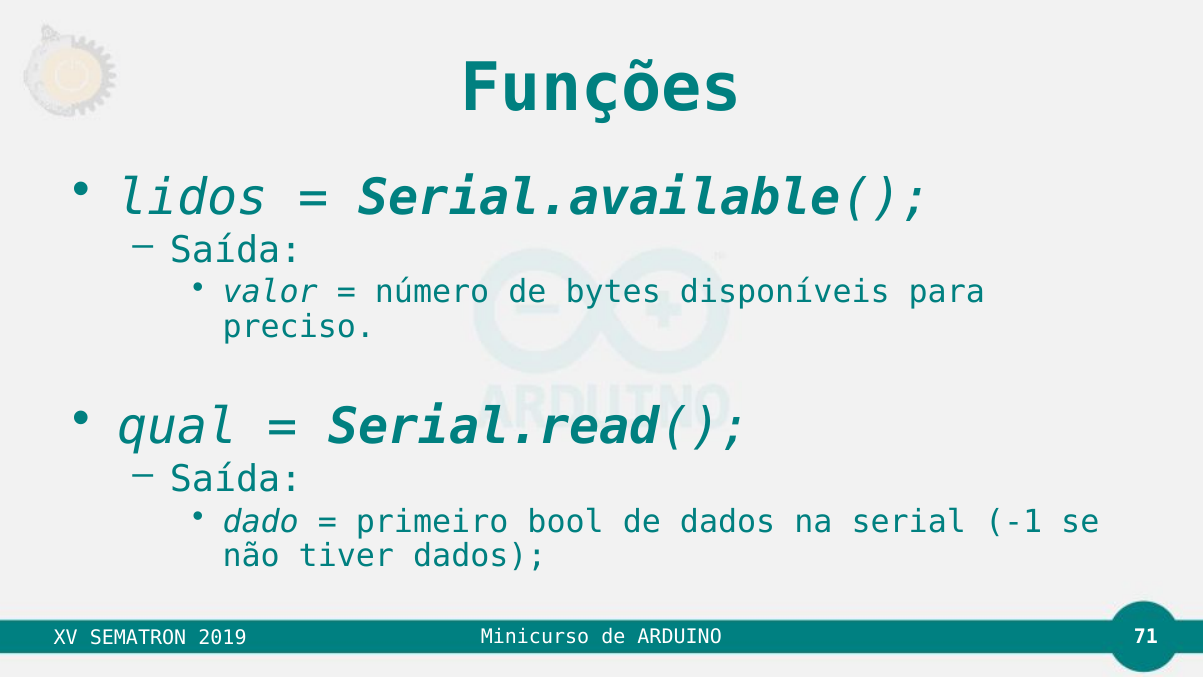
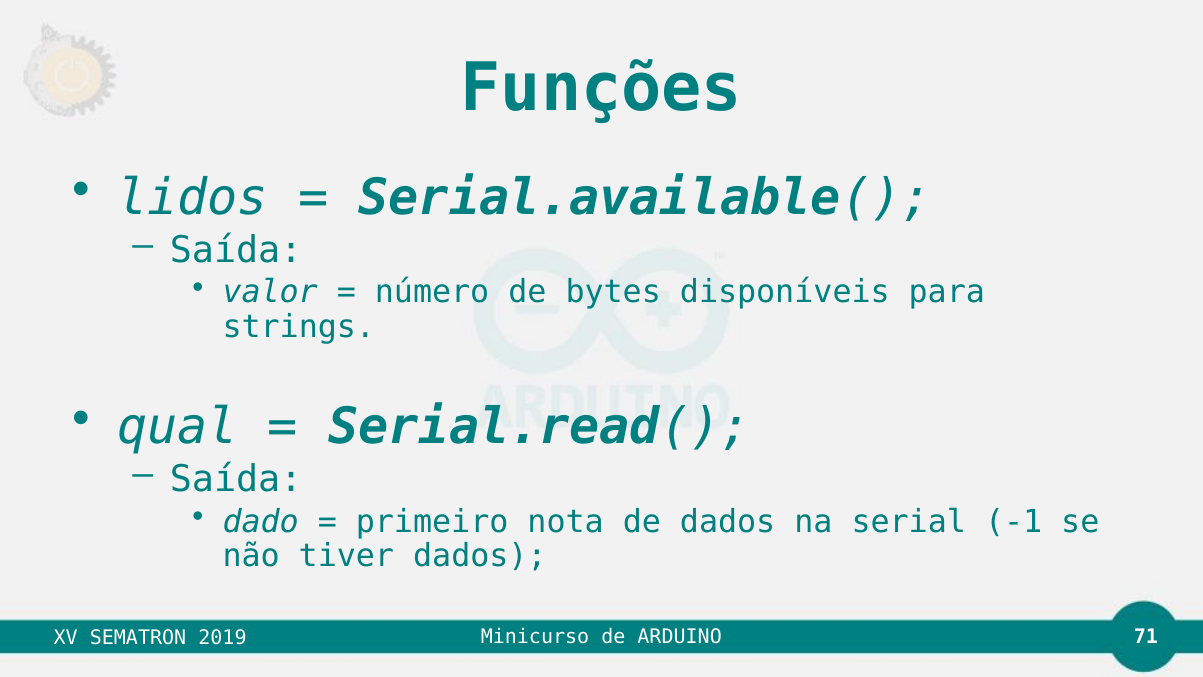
preciso: preciso -> strings (299, 326)
bool: bool -> nota (566, 521)
